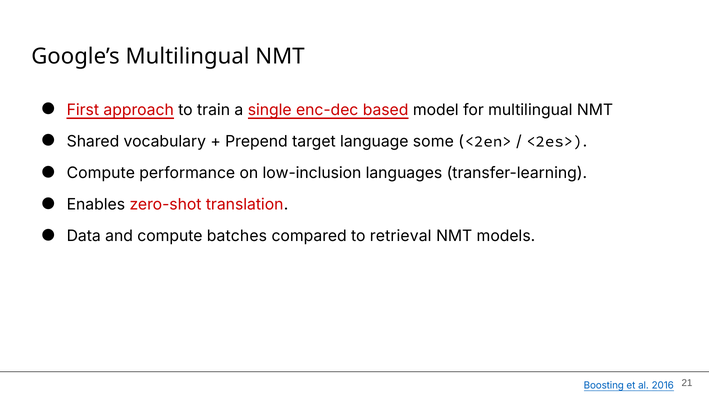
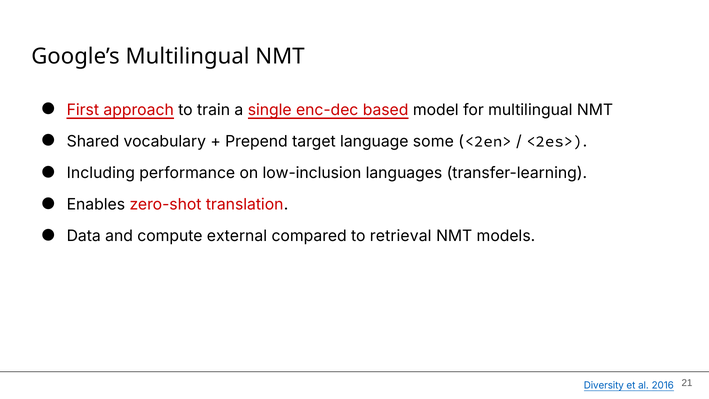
Compute: Compute -> Including (101, 173)
batches: batches -> external (237, 236)
Boosting: Boosting -> Diversity (604, 385)
